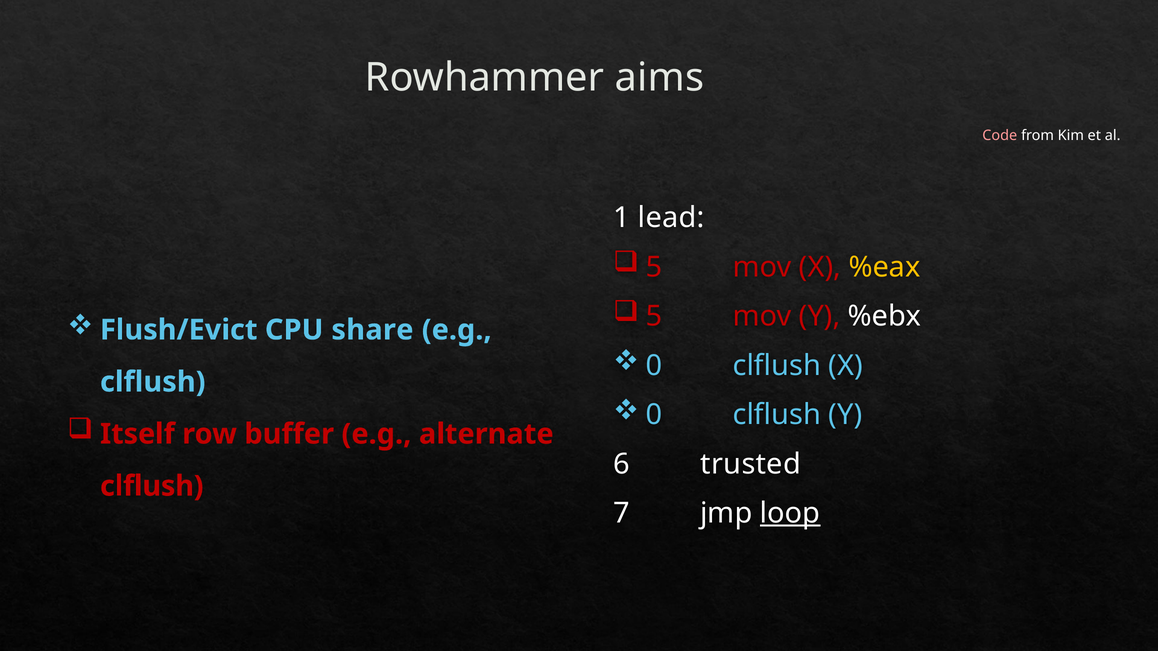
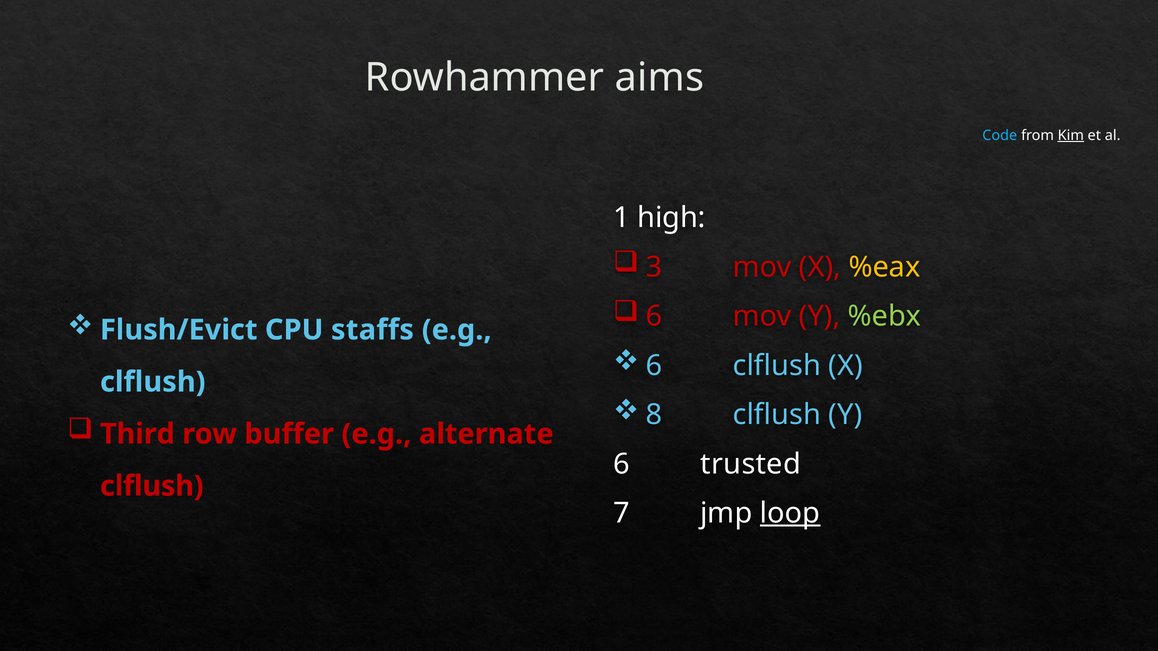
Code colour: pink -> light blue (1000, 135)
Kim underline: none -> present (1071, 135)
lead: lead -> high (671, 218)
5: 5 -> 3 (654, 267)
5: 5 -> 6 (654, 317)
%ebx colour: white -> light green (884, 317)
share: share -> staffs (372, 330)
0: 0 -> 6 (654, 366)
0: 0 -> 8 (654, 415)
Itself: Itself -> Third (137, 434)
